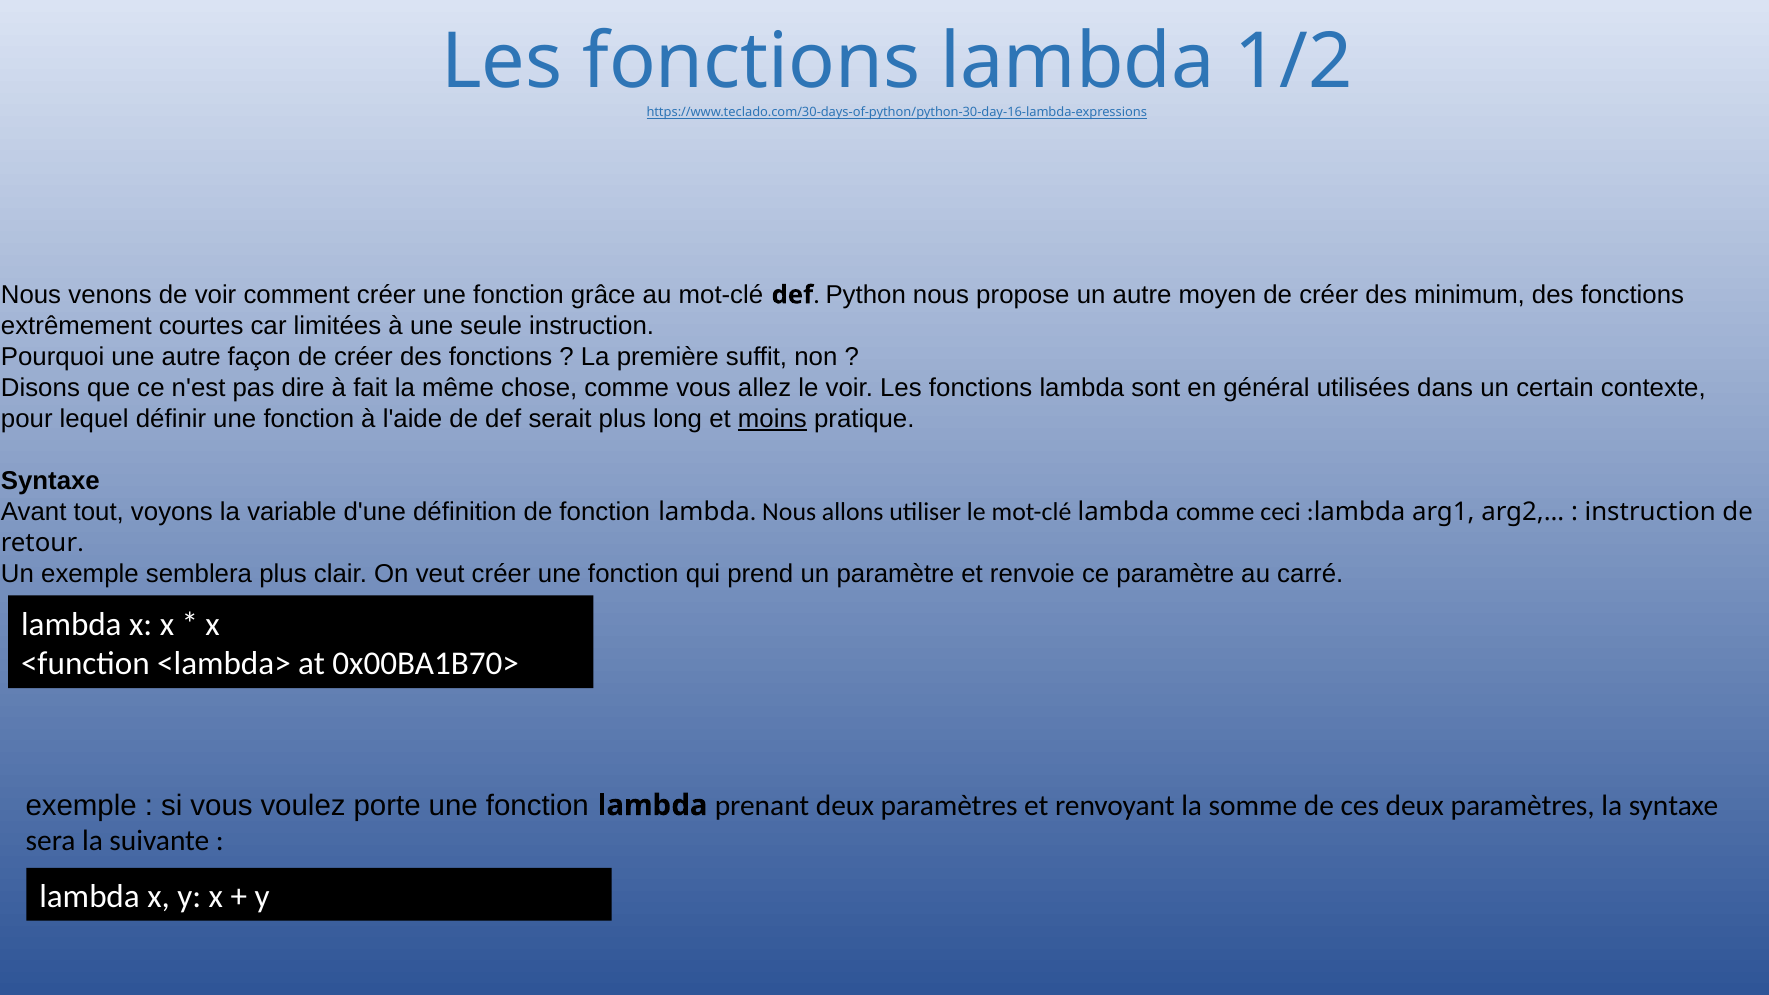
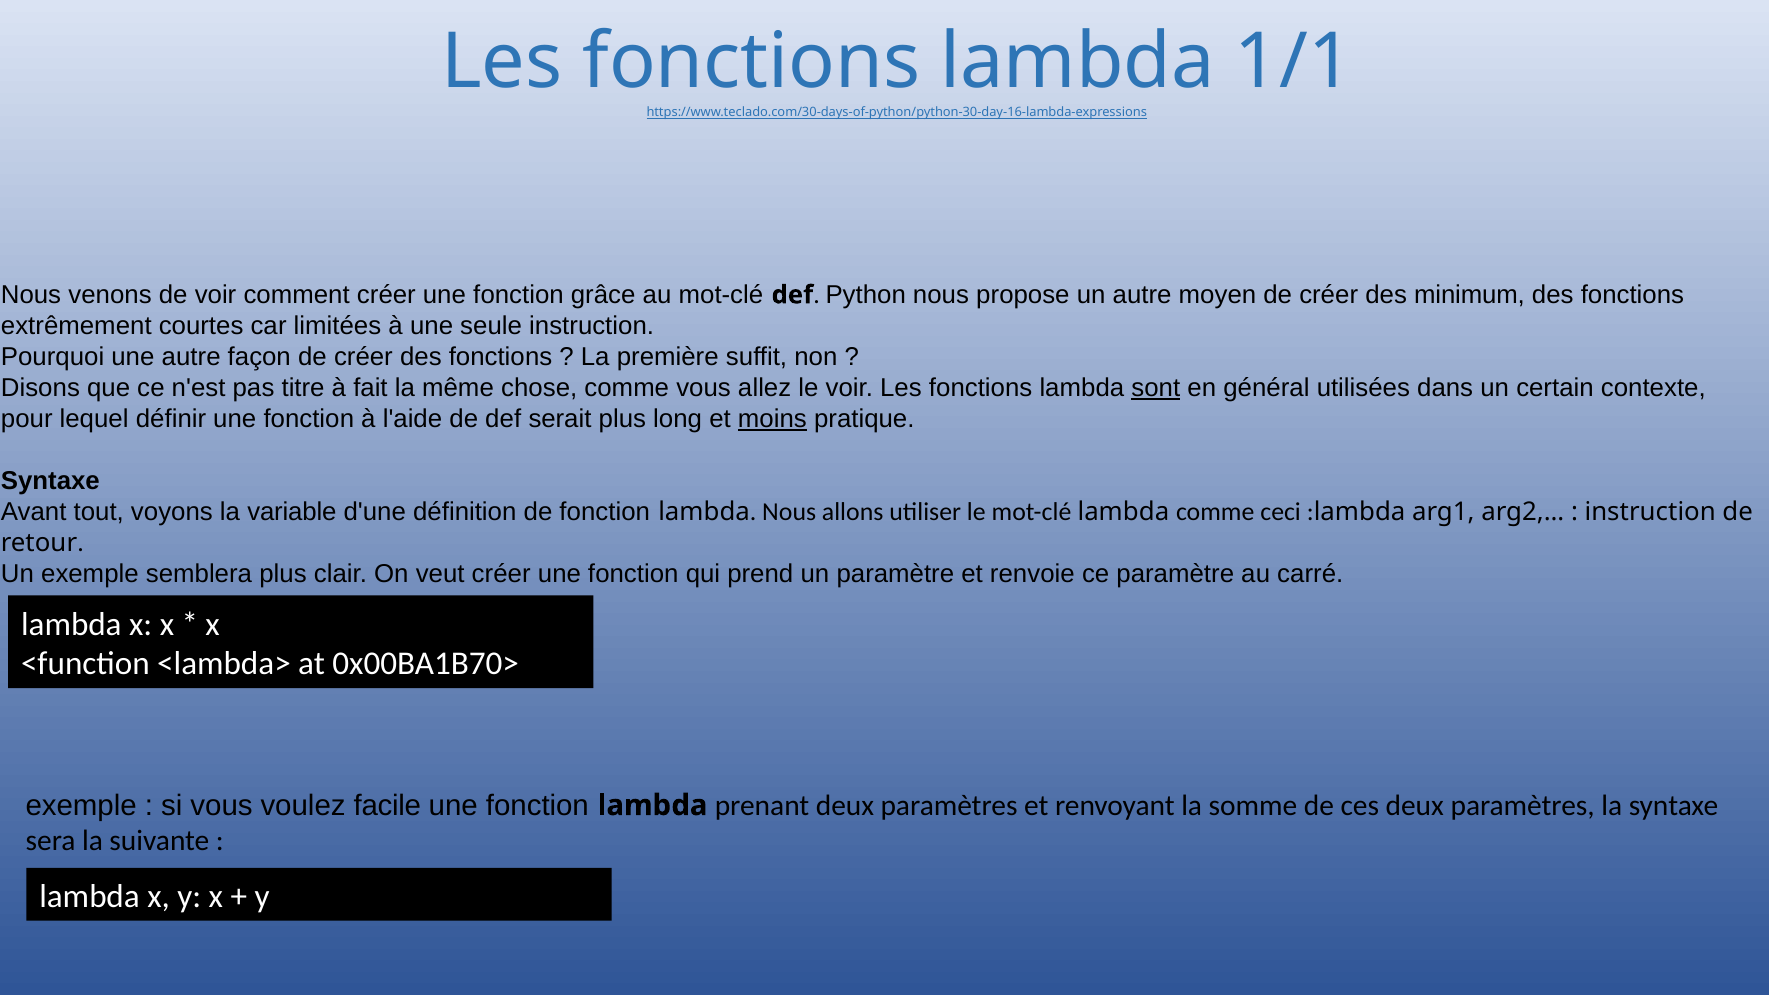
1/2: 1/2 -> 1/1 (1294, 62)
dire: dire -> titre (303, 388)
sont underline: none -> present (1156, 388)
porte: porte -> facile (387, 805)
